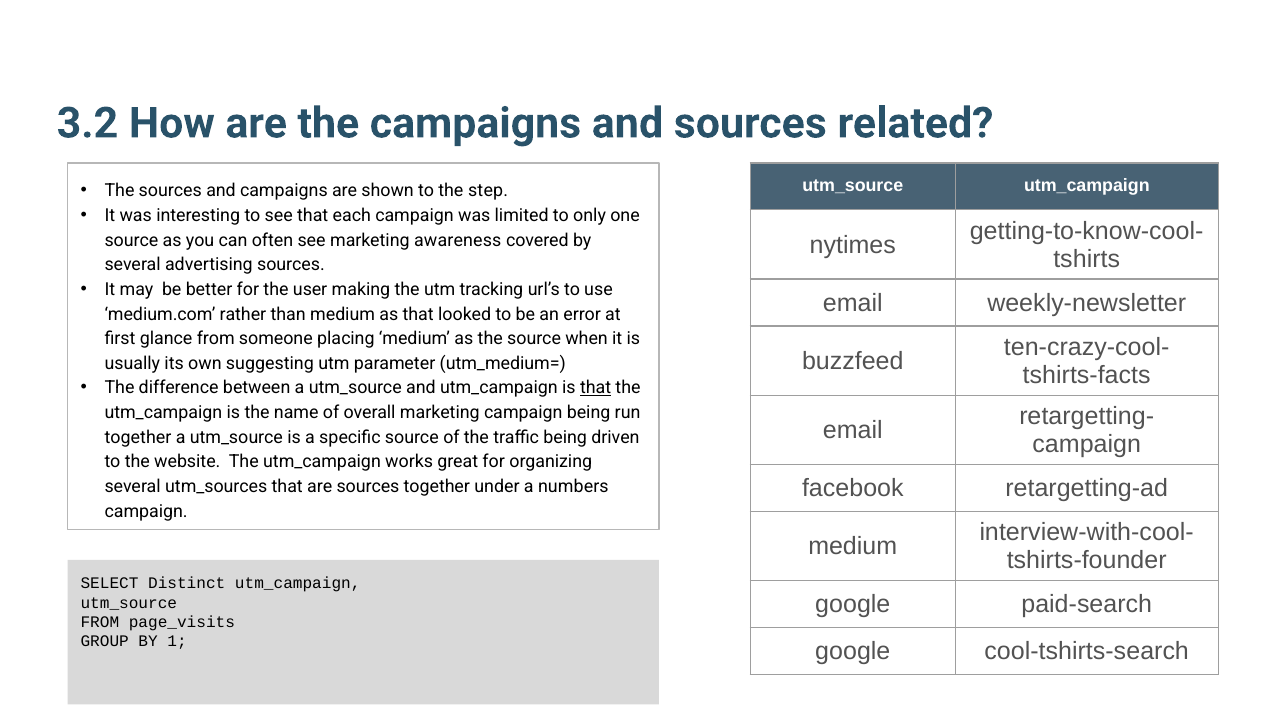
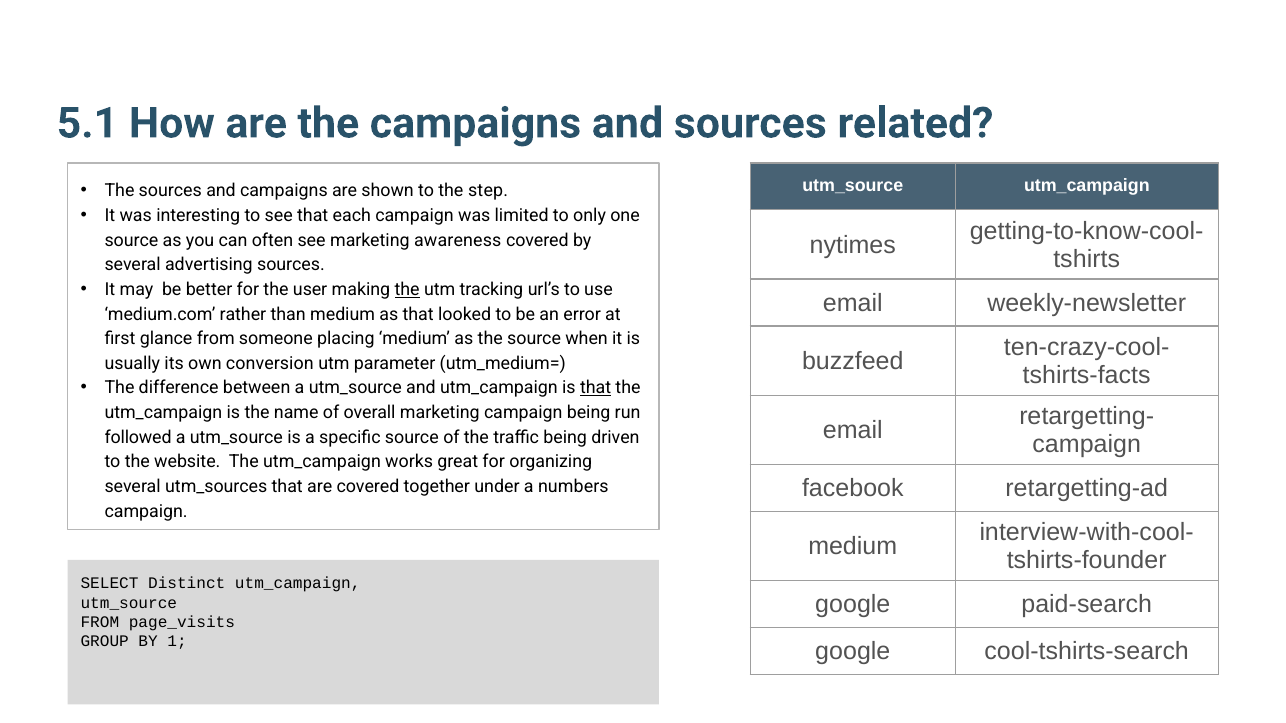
3.2: 3.2 -> 5.1 (87, 123)
the underline: none -> present (407, 290)
suggesting: suggesting -> conversion (270, 364)
together: together -> followed (138, 438)
are sources: sources -> covered (368, 487)
